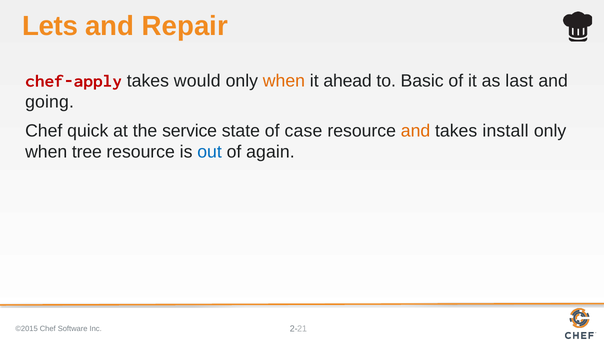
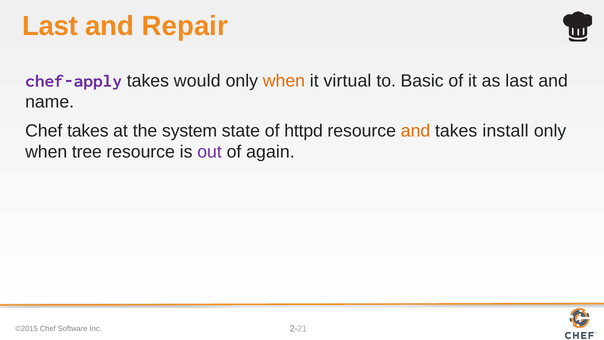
Lets: Lets -> Last (50, 26)
chef-apply colour: red -> purple (74, 81)
ahead: ahead -> virtual (347, 81)
going: going -> name (50, 102)
Chef quick: quick -> takes (88, 131)
service: service -> system (190, 131)
case: case -> httpd (304, 131)
out colour: blue -> purple (210, 152)
